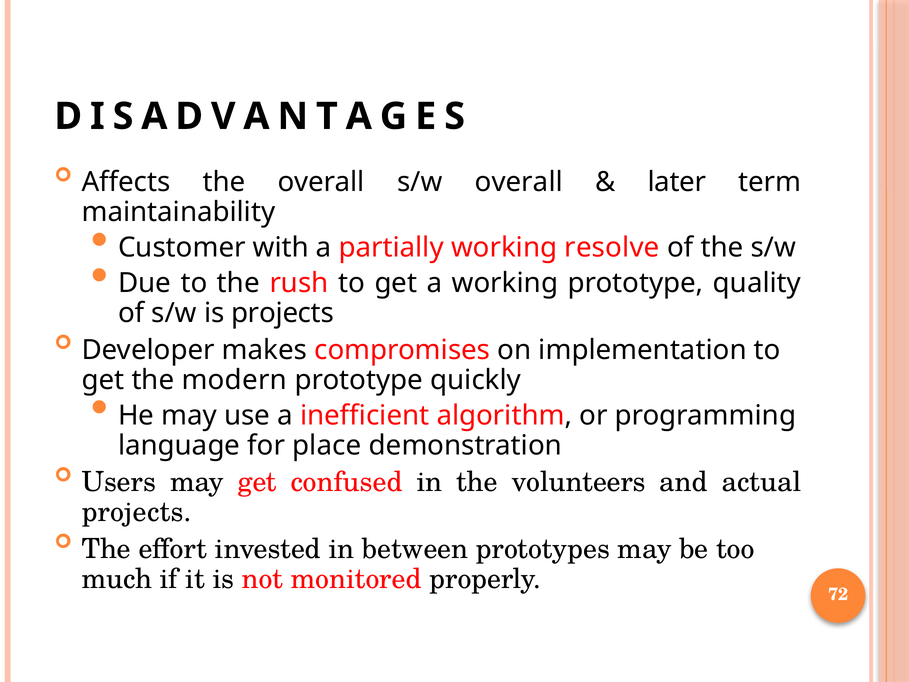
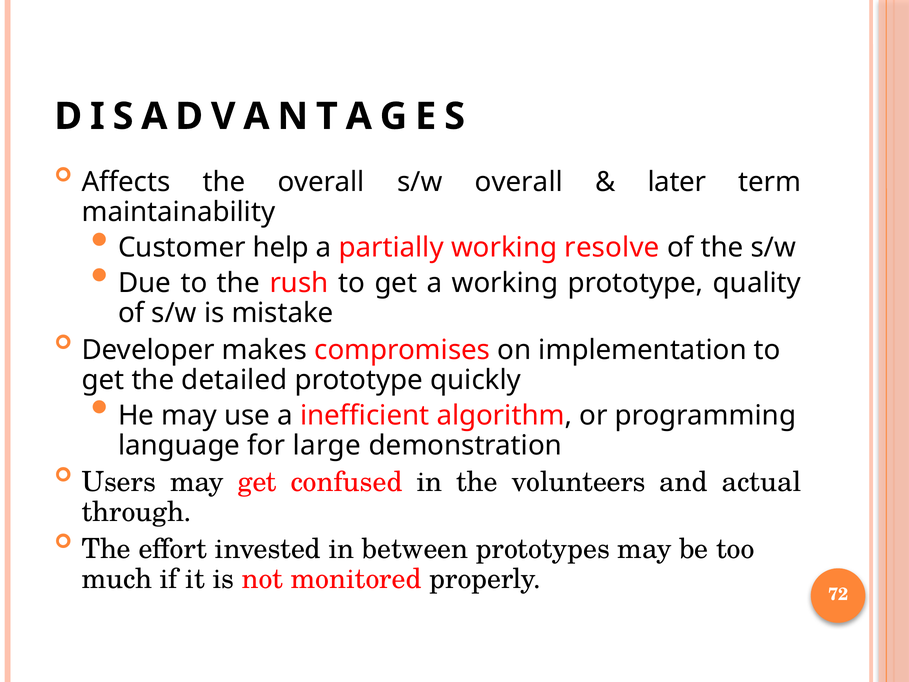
with: with -> help (281, 248)
is projects: projects -> mistake (282, 313)
modern: modern -> detailed (234, 380)
place: place -> large (327, 445)
projects: projects -> through (137, 512)
